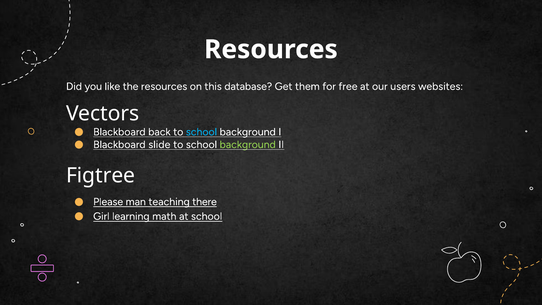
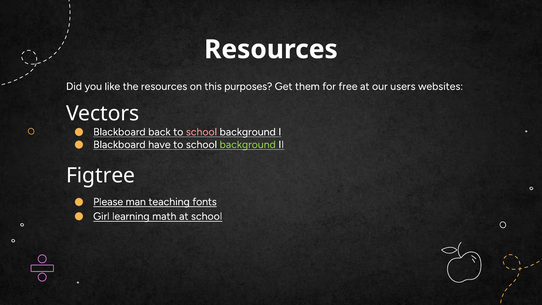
database: database -> purposes (248, 86)
school colour: light blue -> pink (201, 132)
slide: slide -> have (159, 145)
there: there -> fonts (205, 202)
